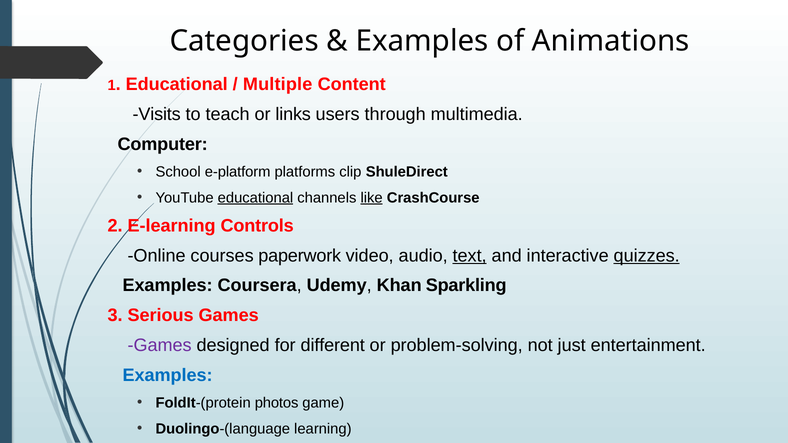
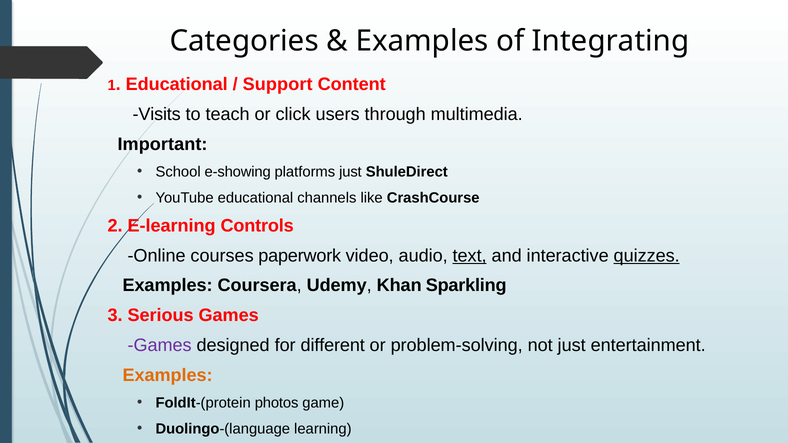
Animations: Animations -> Integrating (611, 41)
Multiple: Multiple -> Support (278, 84)
links: links -> click (293, 114)
Computer: Computer -> Important (163, 144)
e-platform: e-platform -> e-showing (238, 172)
platforms clip: clip -> just (350, 172)
educational underline: present -> none (255, 198)
like underline: present -> none (372, 198)
Examples colour: blue -> orange (168, 375)
